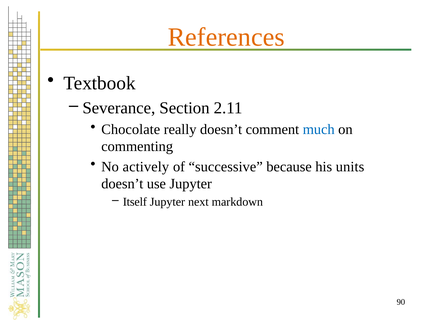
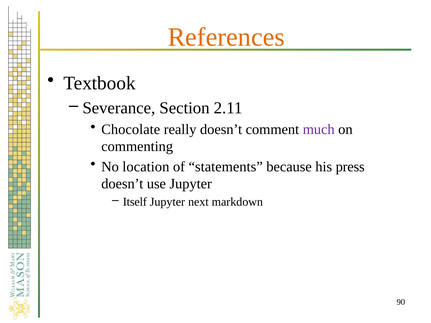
much colour: blue -> purple (319, 129)
actively: actively -> location (146, 167)
successive: successive -> statements (226, 167)
units: units -> press (350, 167)
